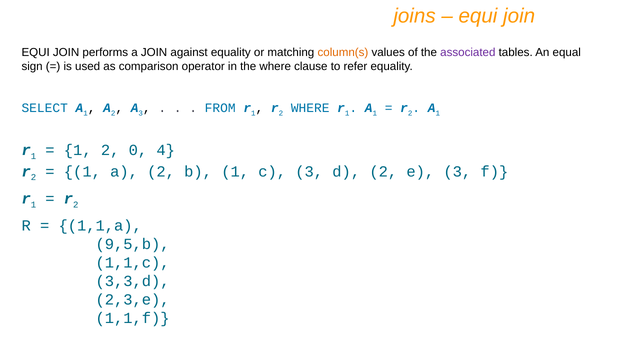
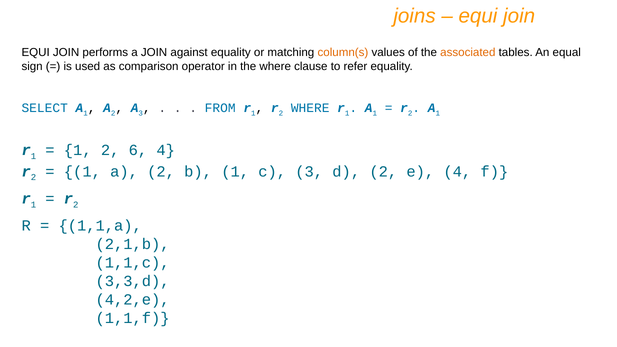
associated colour: purple -> orange (468, 52)
0: 0 -> 6 (138, 150)
e 3: 3 -> 4 (457, 171)
9,5,b: 9,5,b -> 2,1,b (133, 244)
2,3,e: 2,3,e -> 4,2,e (133, 300)
